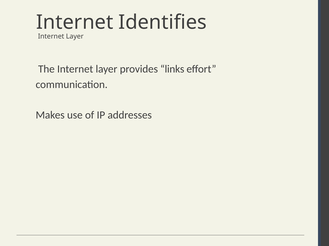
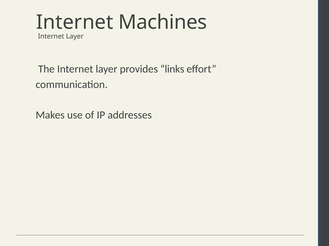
Identifies: Identifies -> Machines (163, 22)
